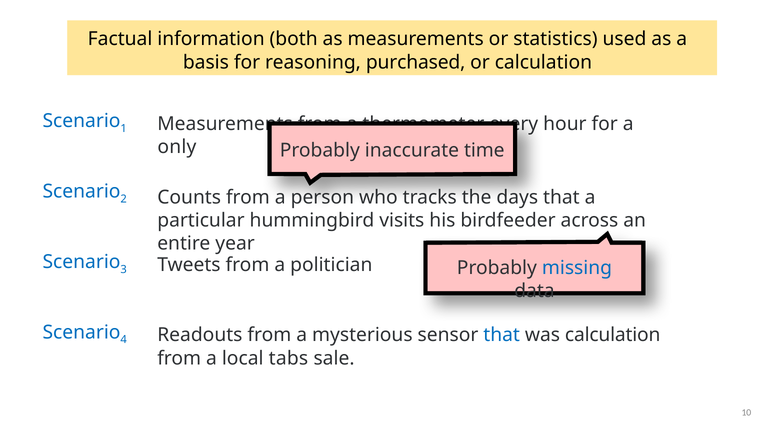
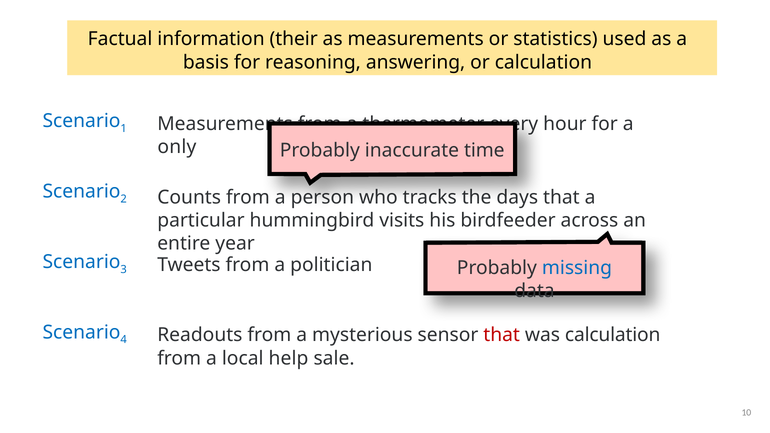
both: both -> their (294, 39)
purchased: purchased -> answering (416, 62)
that colour: blue -> red (502, 335)
tabs: tabs -> help (288, 358)
